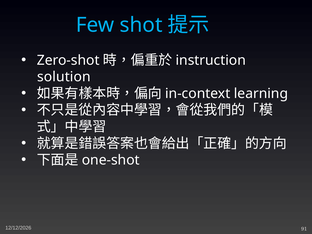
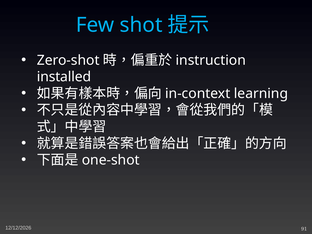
solution: solution -> installed (64, 77)
